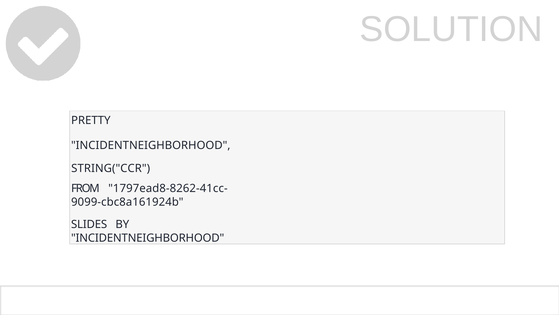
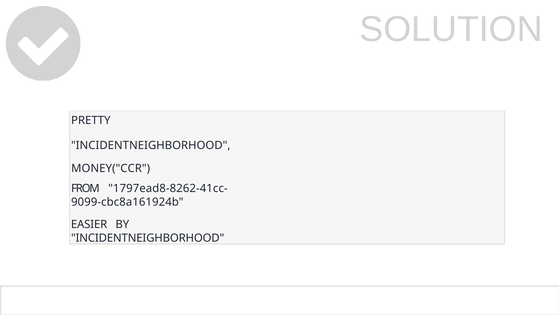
STRING("CCR: STRING("CCR -> MONEY("CCR (111, 168)
SLIDES: SLIDES -> EASIER (89, 224)
